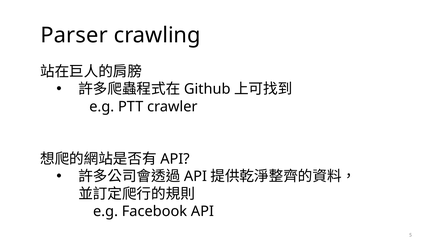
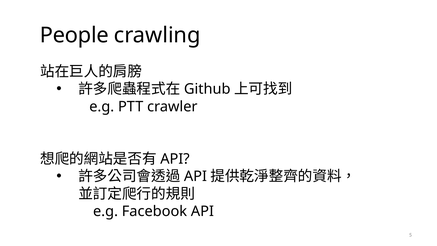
Parser: Parser -> People (74, 35)
